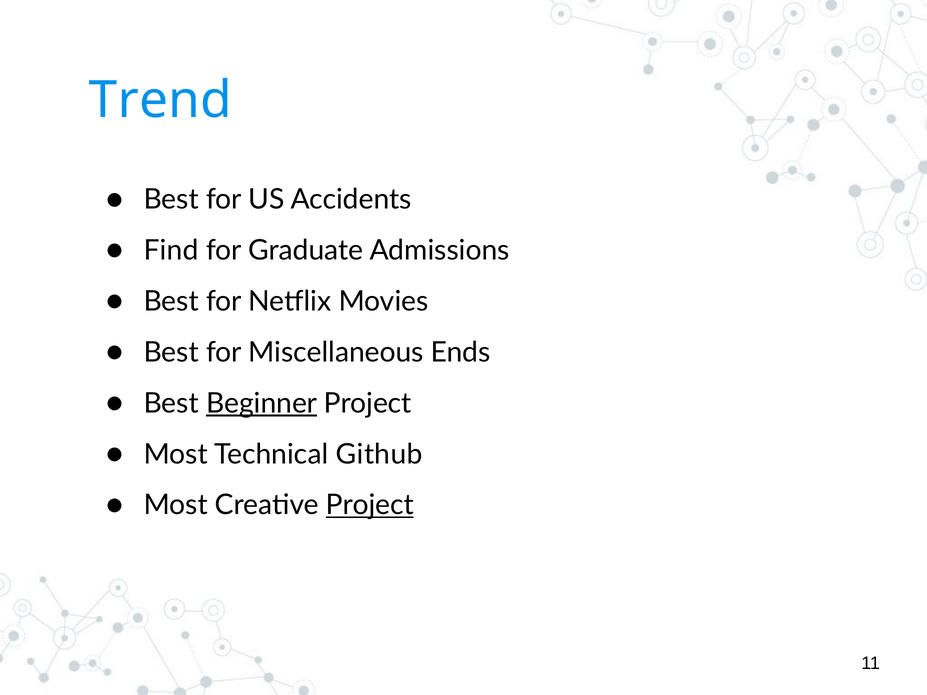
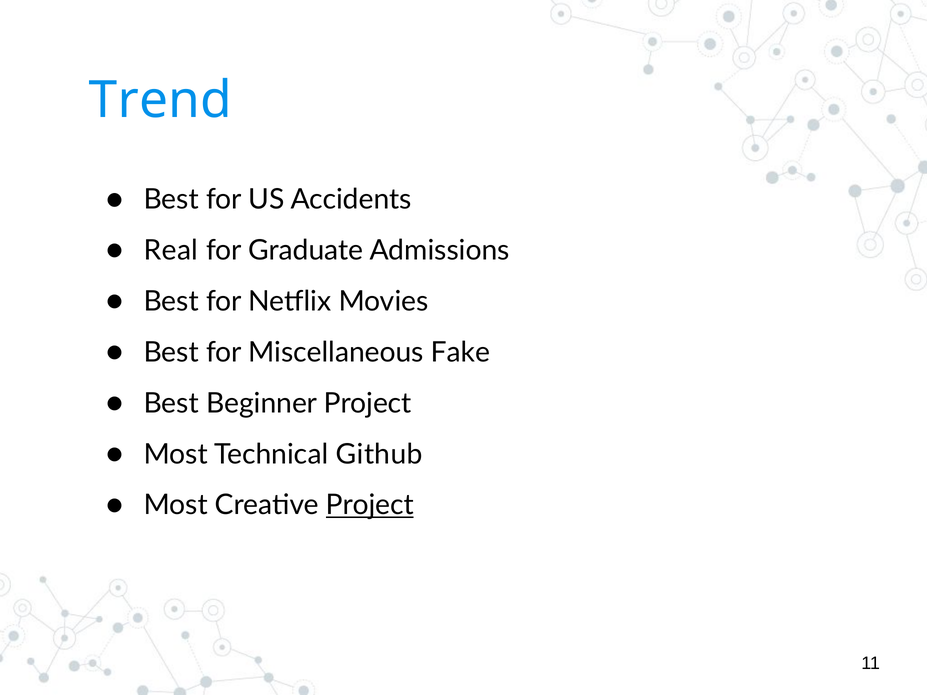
Find: Find -> Real (171, 251)
Ends: Ends -> Fake (461, 352)
Beginner underline: present -> none (262, 403)
